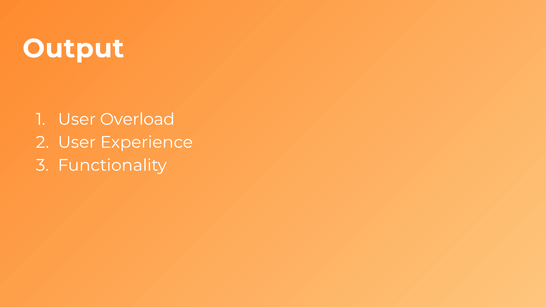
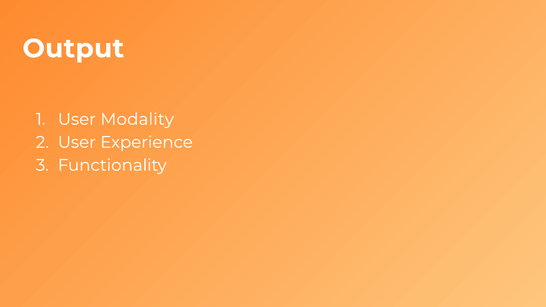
Overload: Overload -> Modality (137, 119)
